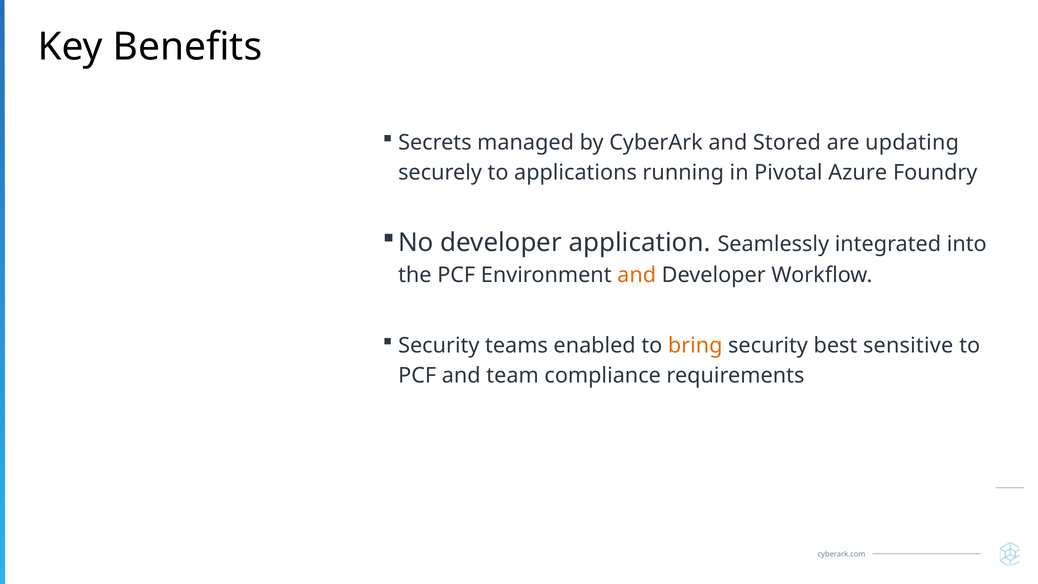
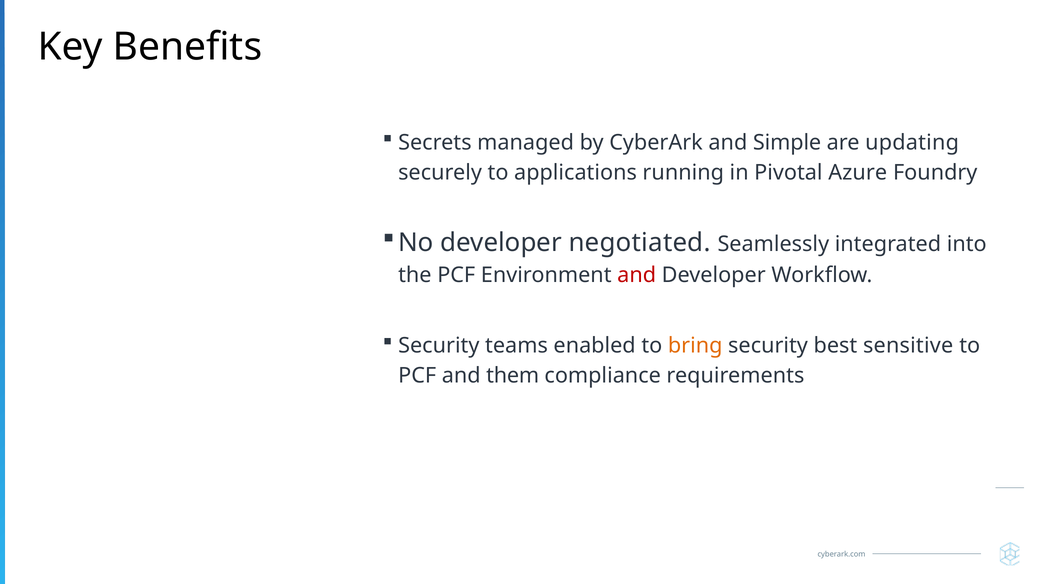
Stored: Stored -> Simple (787, 143)
application: application -> negotiated (640, 243)
and colour: orange -> red (637, 275)
team: team -> them (513, 375)
